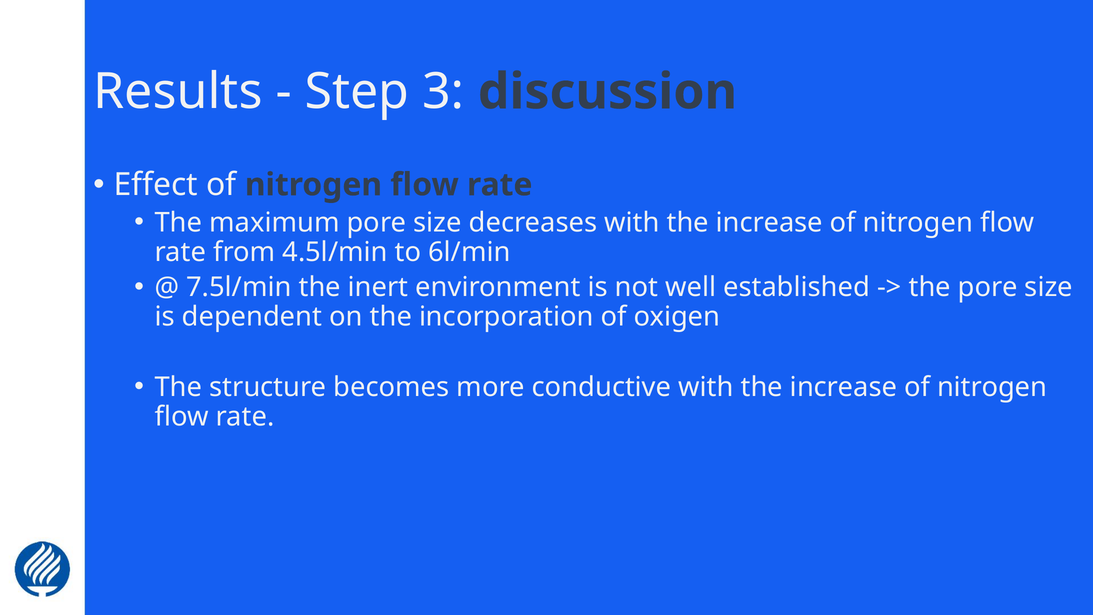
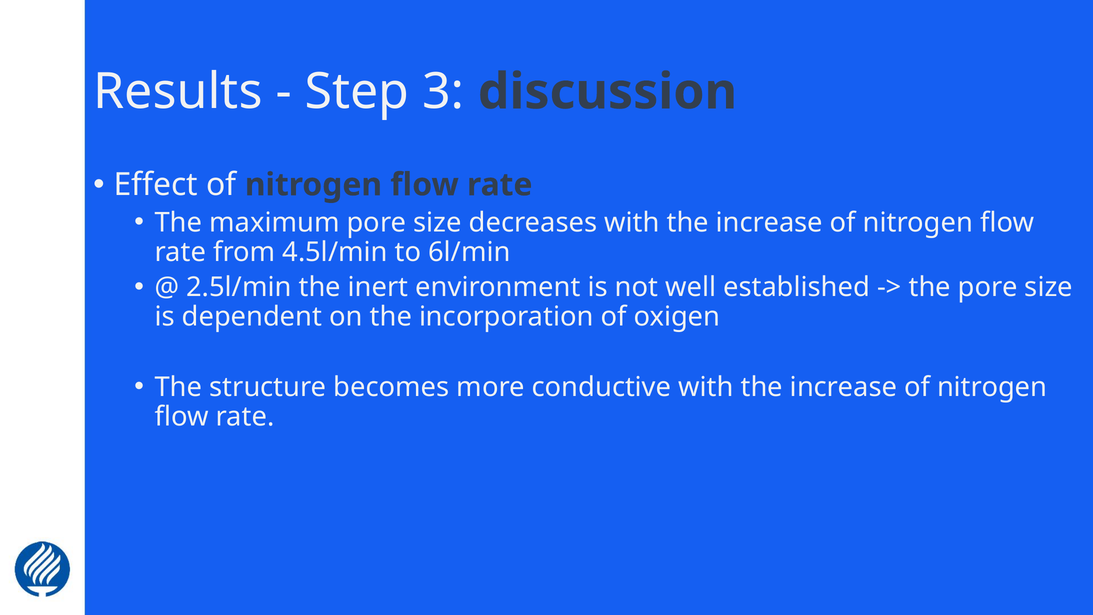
7.5l/min: 7.5l/min -> 2.5l/min (239, 287)
